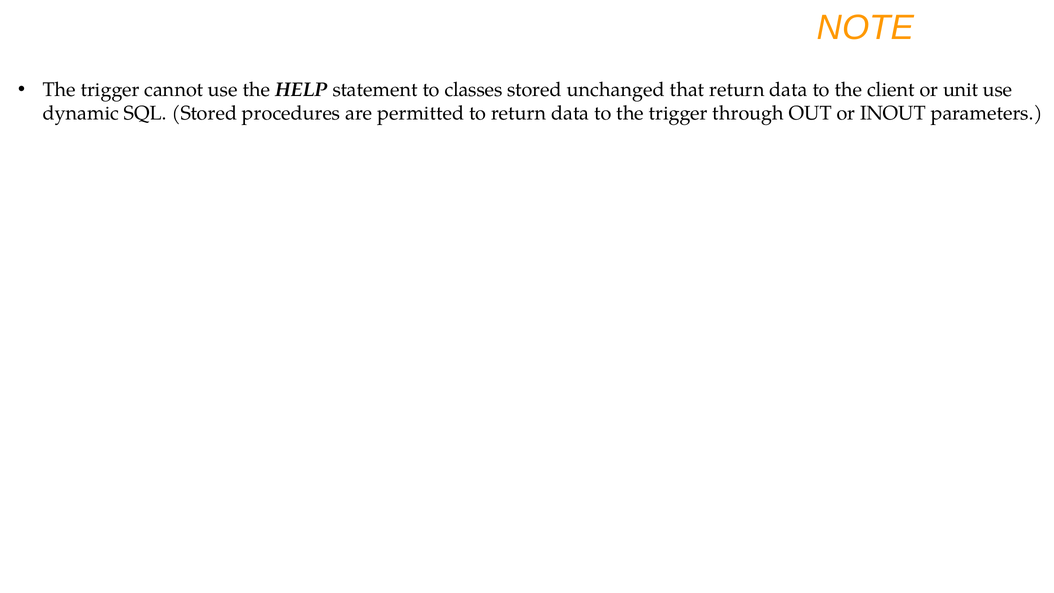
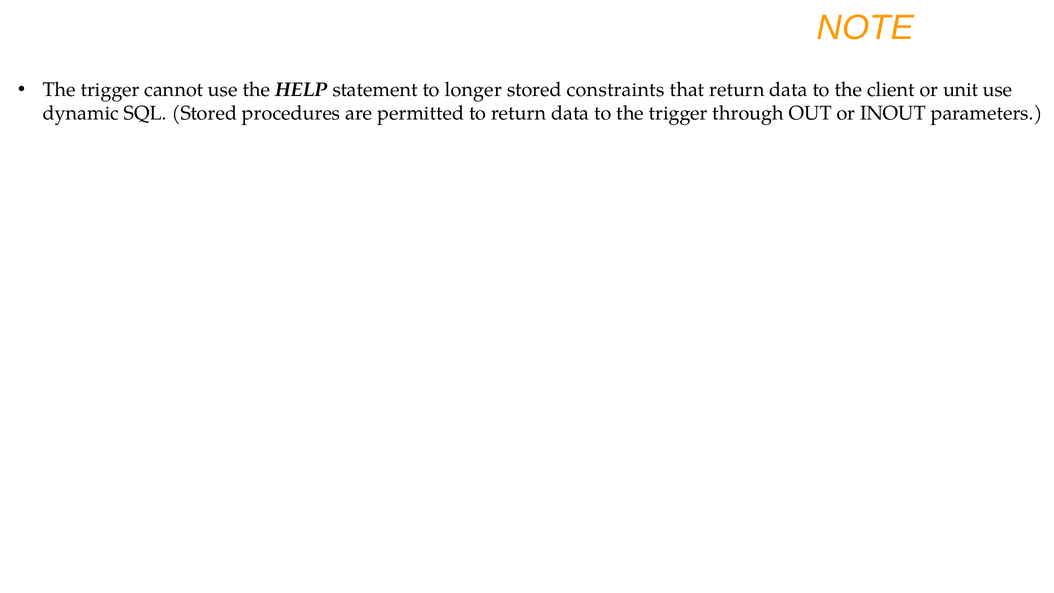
classes: classes -> longer (473, 90)
unchanged: unchanged -> constraints (616, 90)
